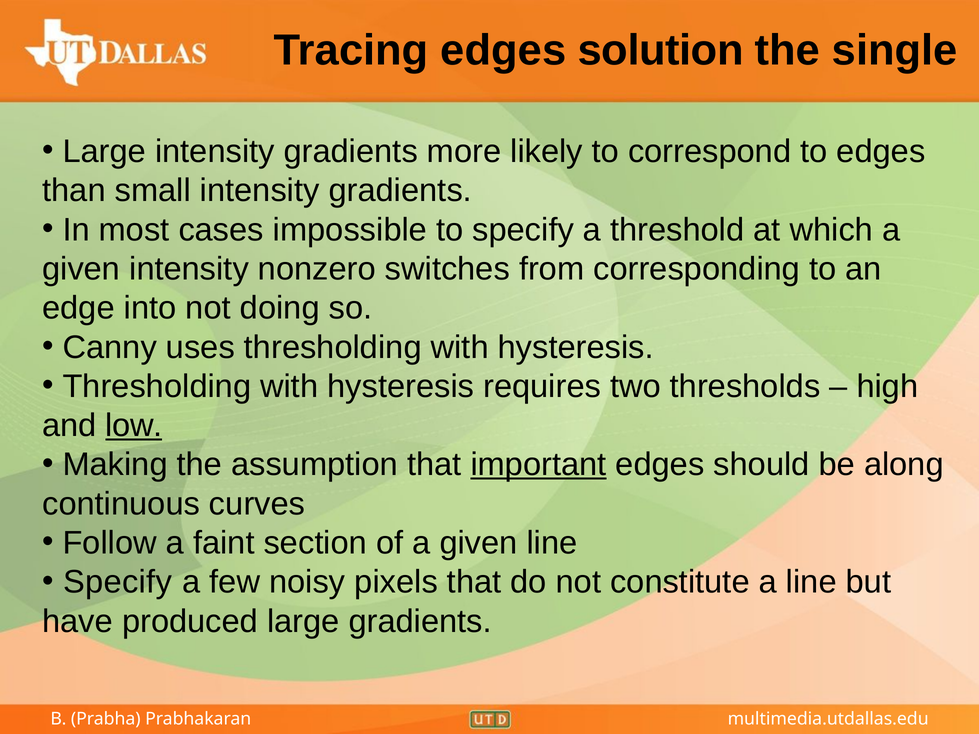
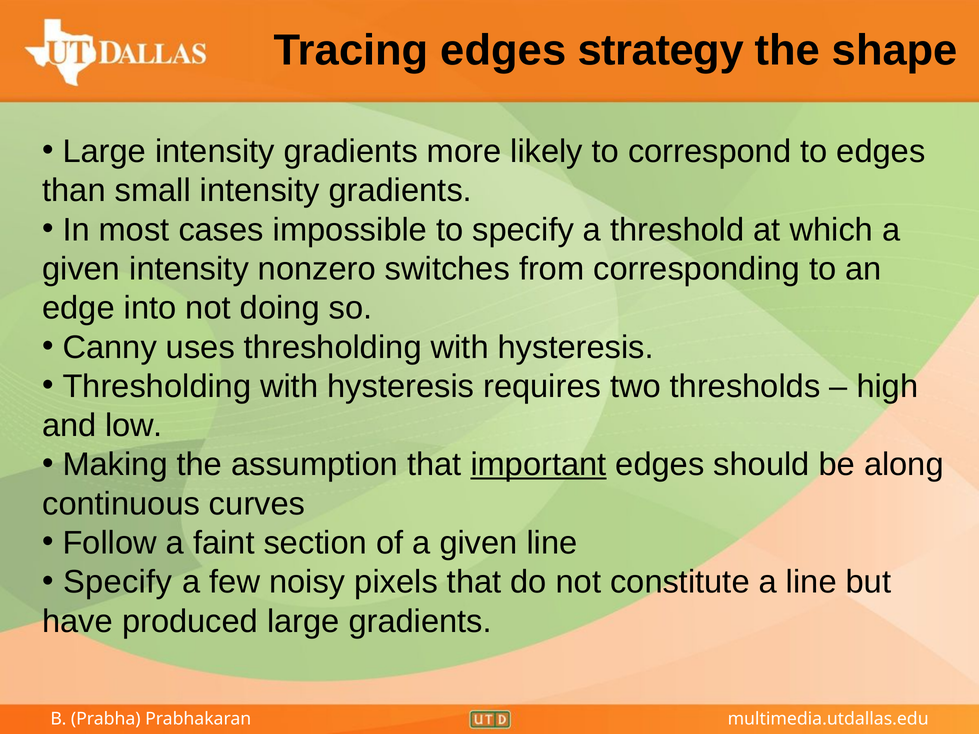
solution: solution -> strategy (661, 50)
single: single -> shape (895, 50)
low underline: present -> none (134, 426)
